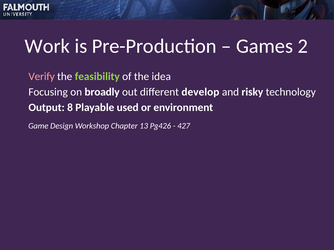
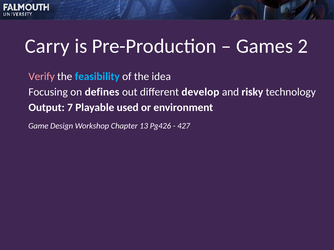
Work: Work -> Carry (47, 46)
feasibility colour: light green -> light blue (97, 77)
broadly: broadly -> defines (102, 92)
8: 8 -> 7 (70, 108)
